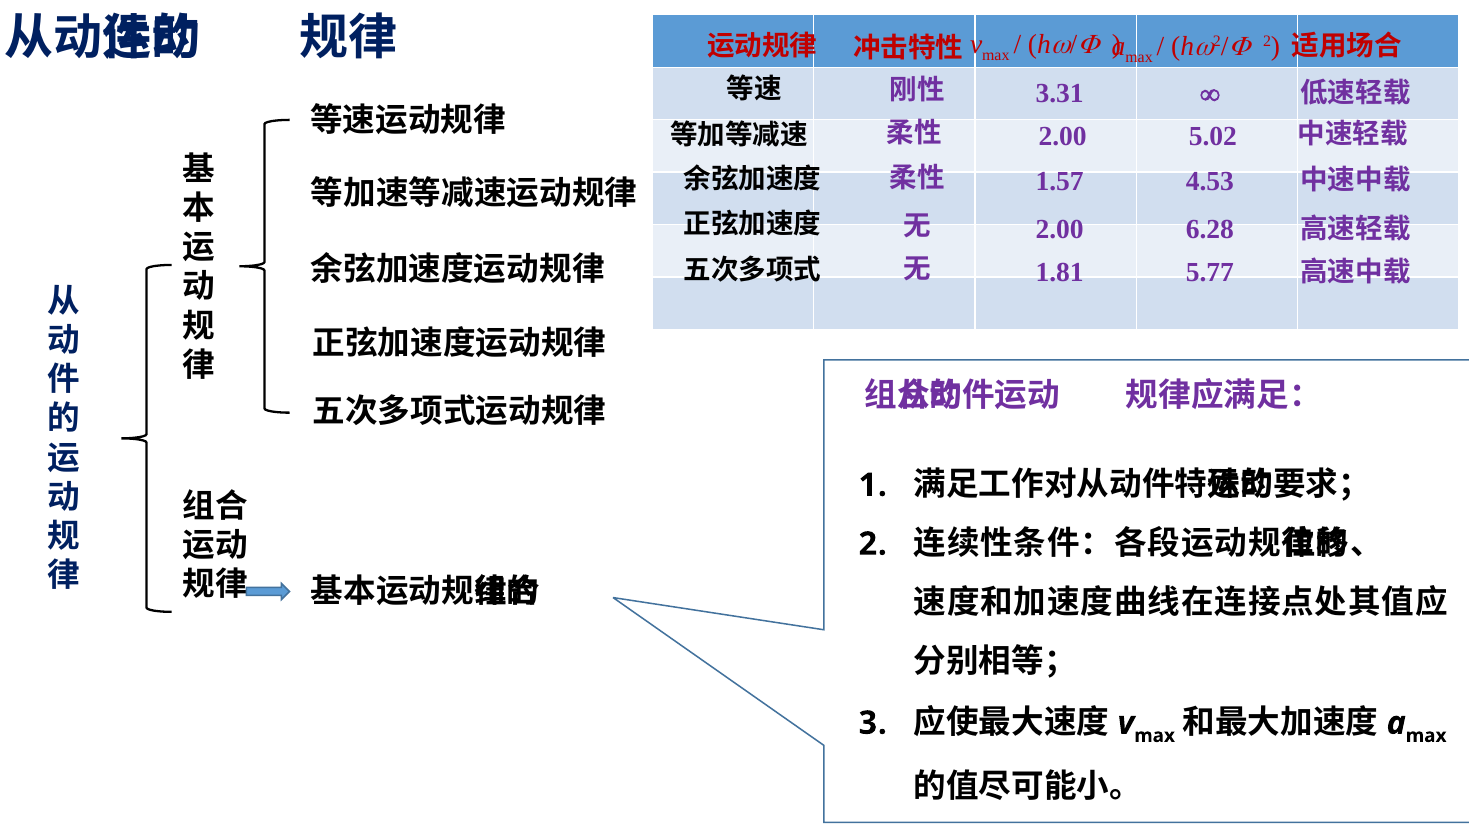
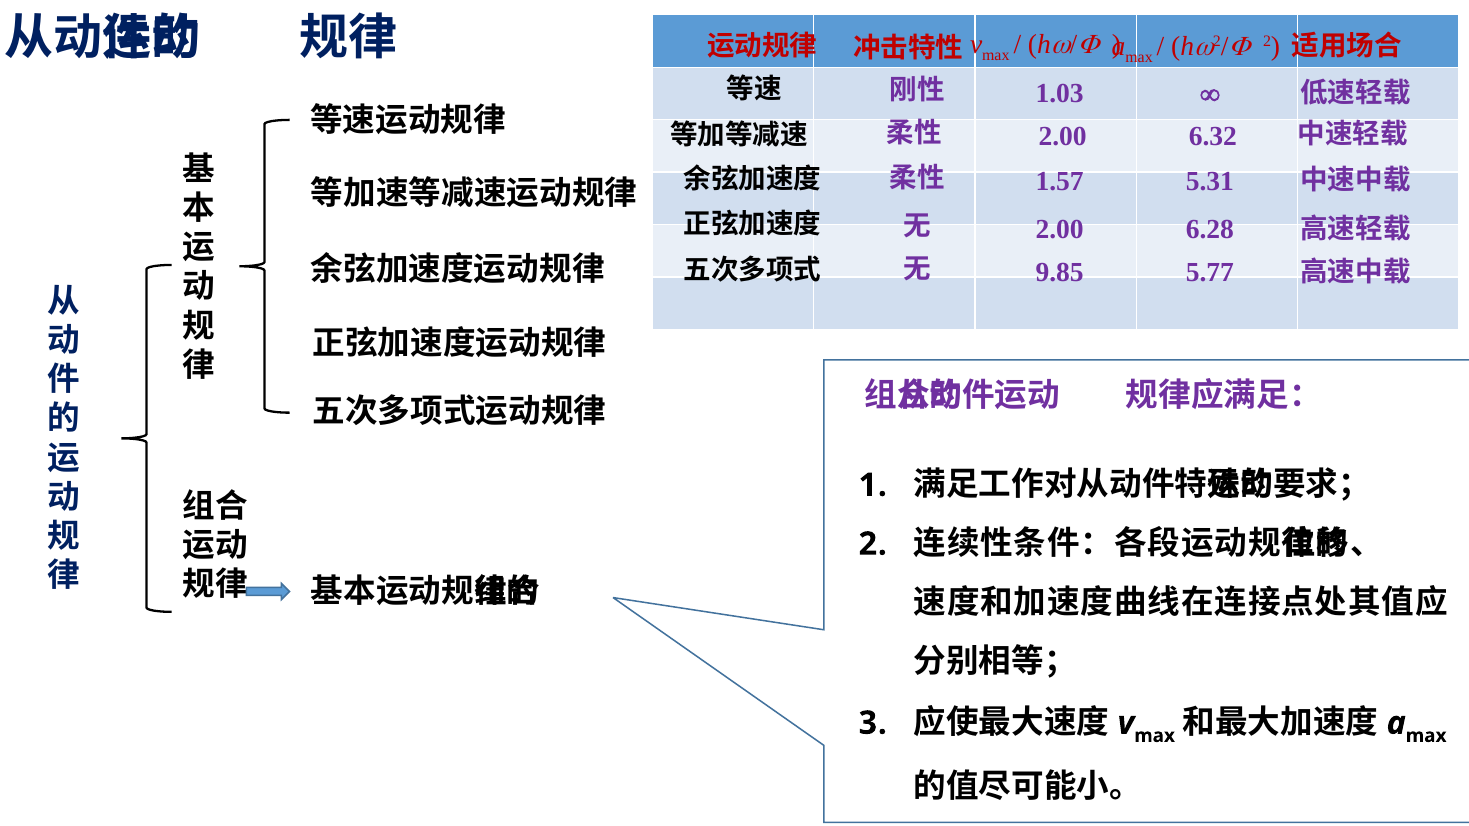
3.31: 3.31 -> 1.03 (1060, 93)
5.02: 5.02 -> 6.32 (1213, 136)
4.53: 4.53 -> 5.31 (1210, 181)
1.81: 1.81 -> 9.85 (1060, 272)
